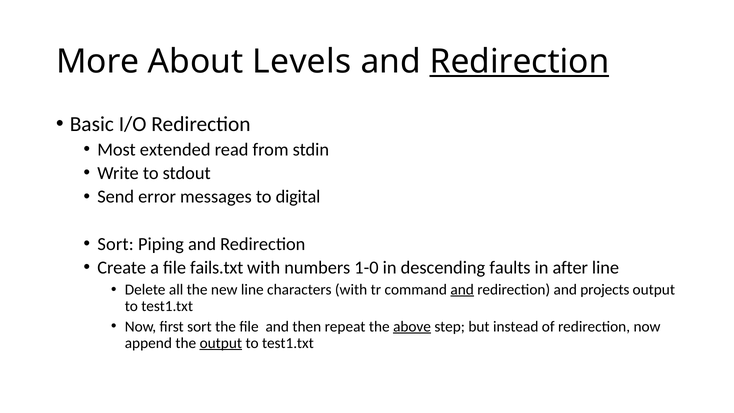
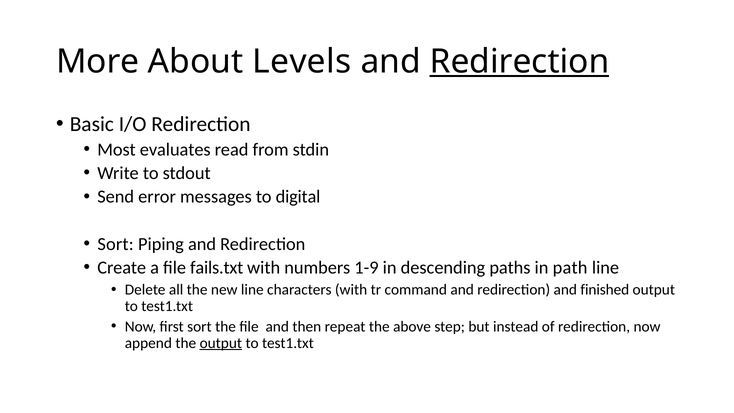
extended: extended -> evaluates (175, 149)
1-0: 1-0 -> 1-9 (366, 268)
faults: faults -> paths (510, 268)
after: after -> path (570, 268)
and underline: present -> none (462, 290)
projects: projects -> finished (605, 290)
above underline: present -> none (412, 326)
